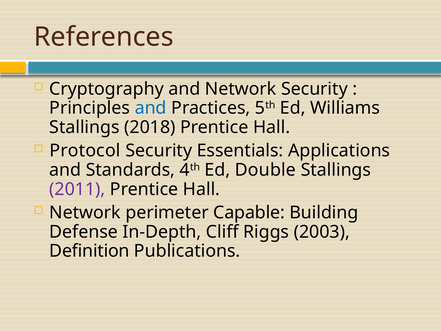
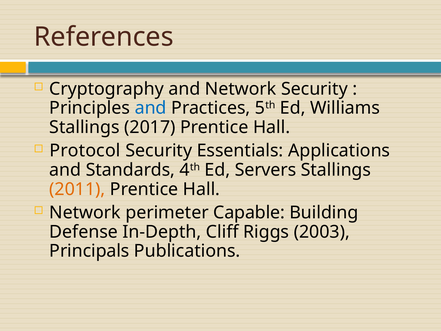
2018: 2018 -> 2017 (150, 127)
Double: Double -> Servers (266, 170)
2011 colour: purple -> orange (77, 189)
Definition: Definition -> Principals (89, 251)
